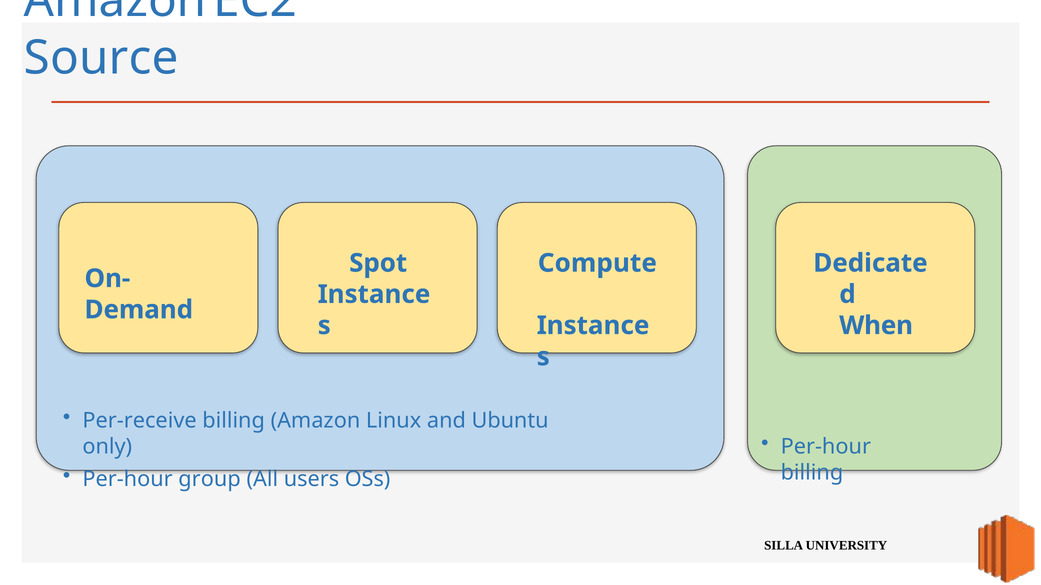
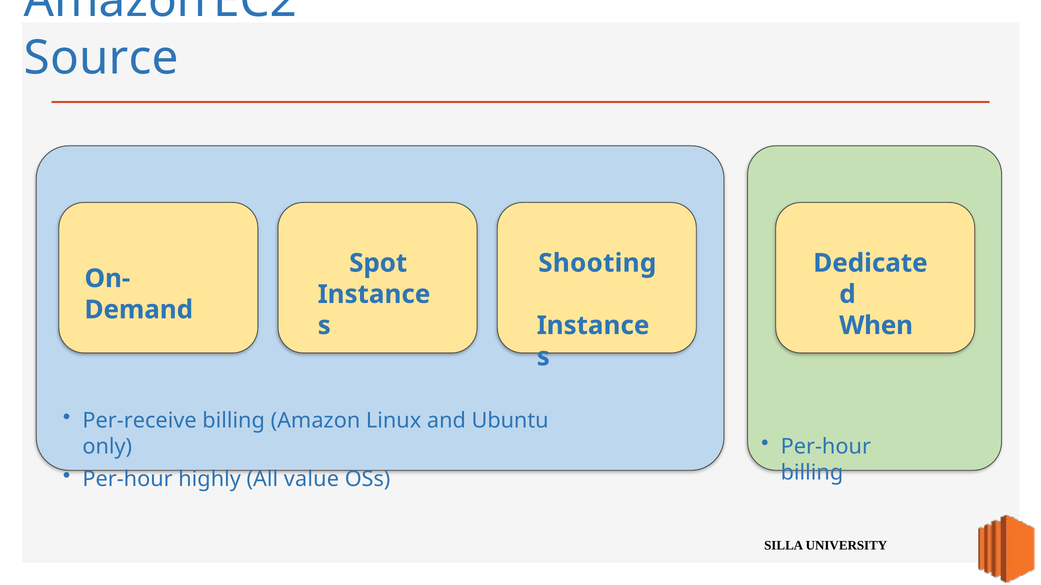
Compute: Compute -> Shooting (597, 263)
group: group -> highly (210, 480)
users: users -> value (311, 480)
